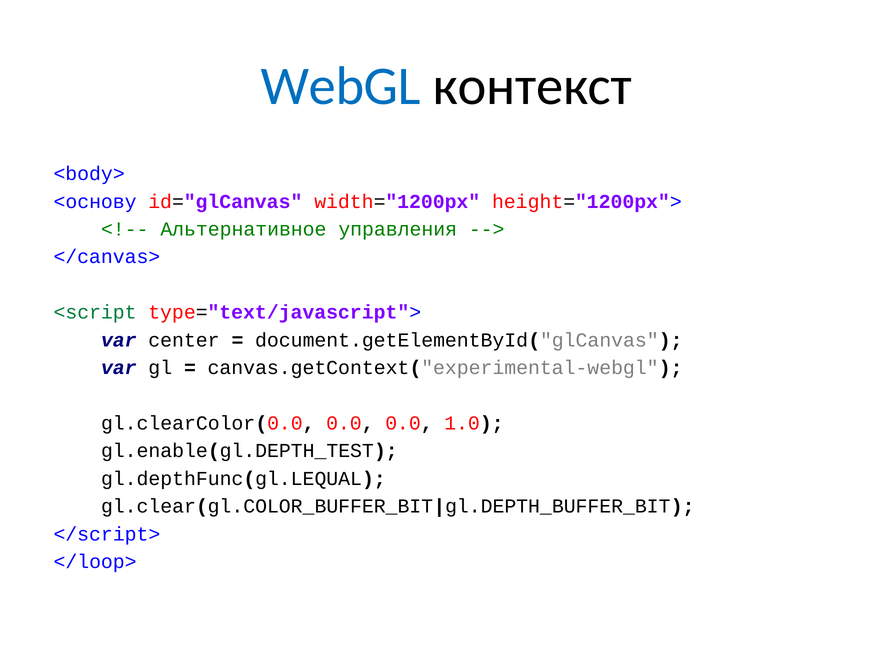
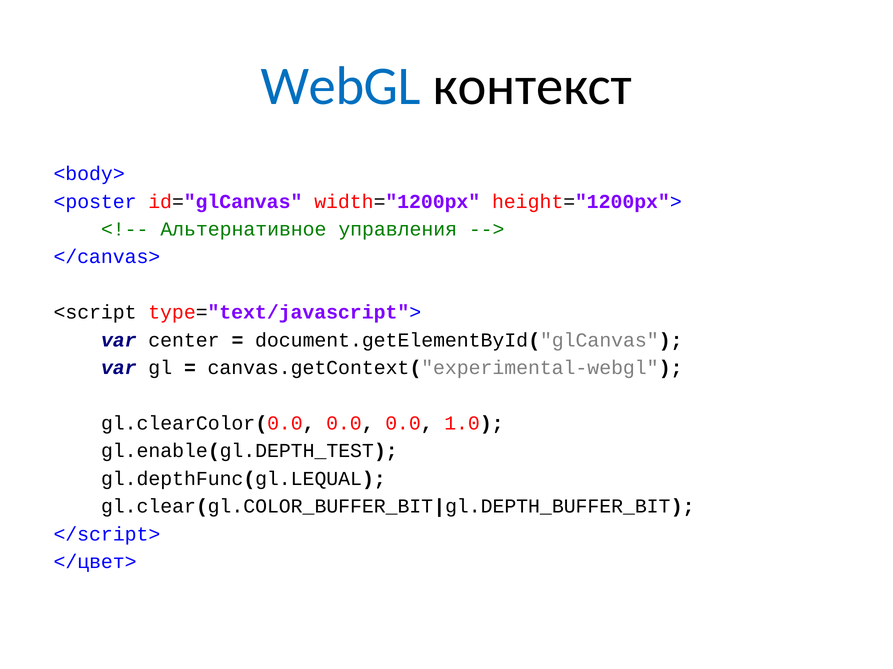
<основу: <основу -> <poster (95, 202)
<script colour: green -> black (95, 313)
</loop>: </loop> -> </цвет> (95, 562)
